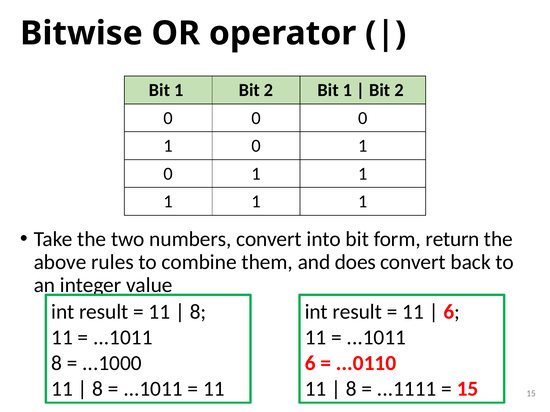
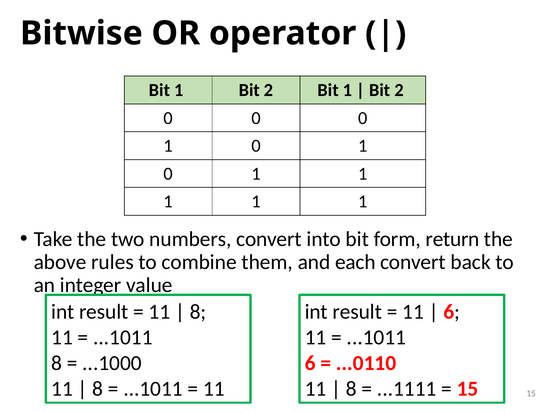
does: does -> each (355, 262)
